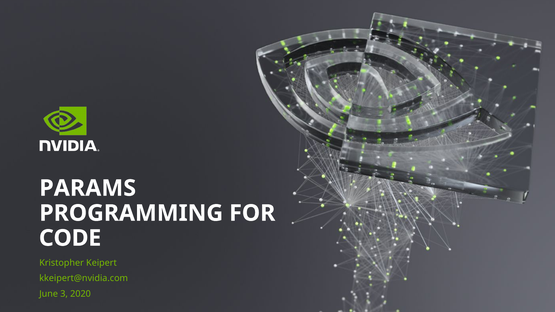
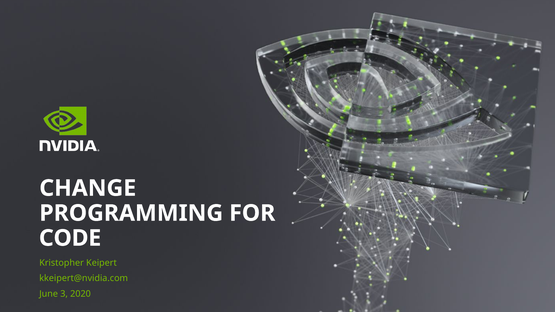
PARAMS: PARAMS -> CHANGE (88, 188)
